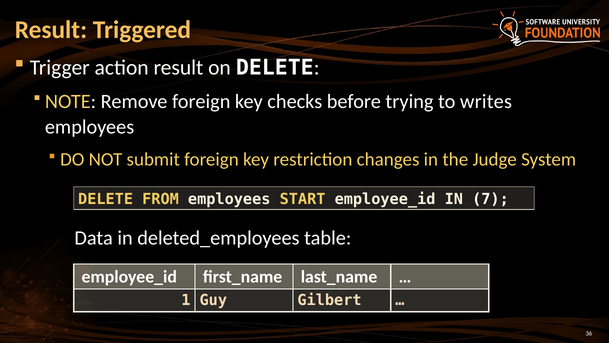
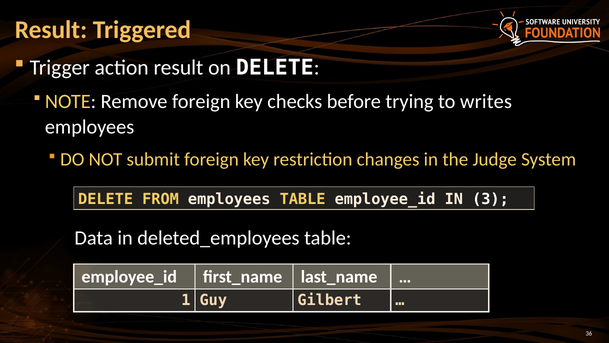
employees START: START -> TABLE (303, 199)
7: 7 -> 3 (490, 199)
